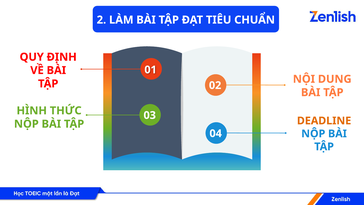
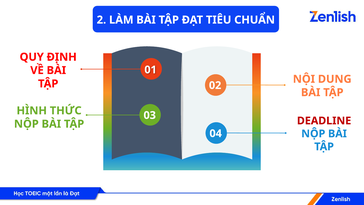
DEADLINE colour: orange -> red (324, 121)
